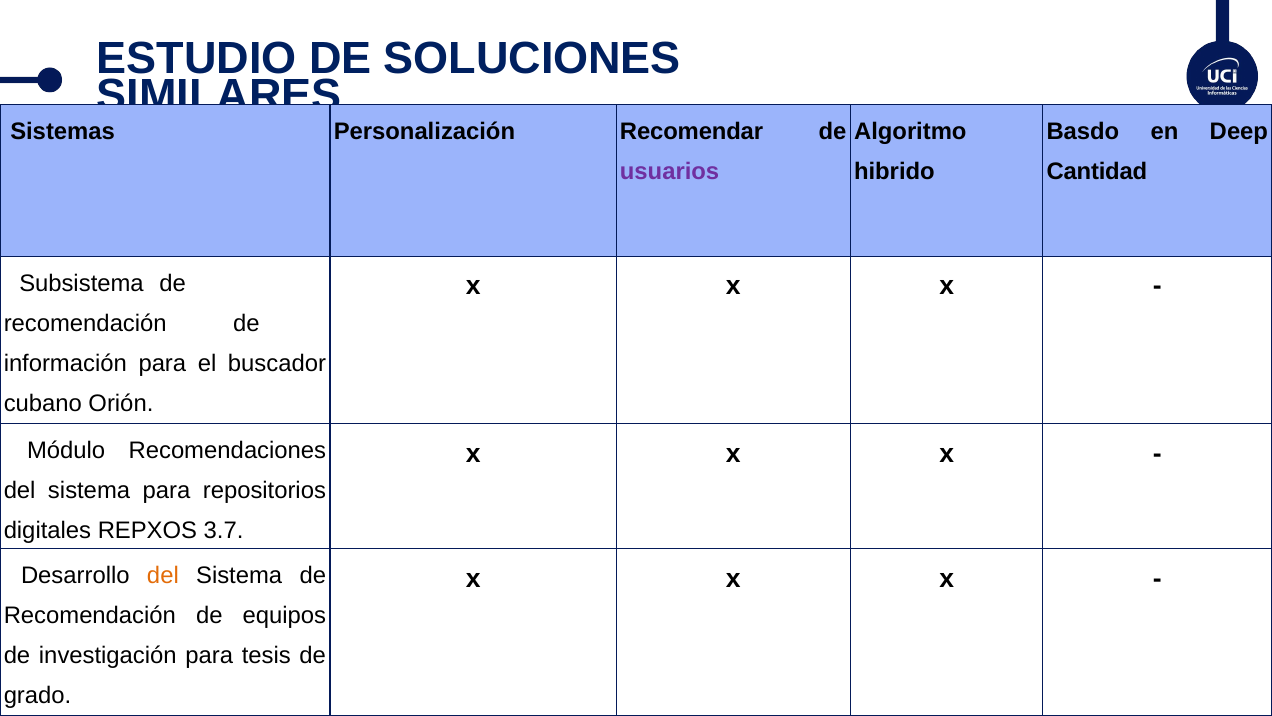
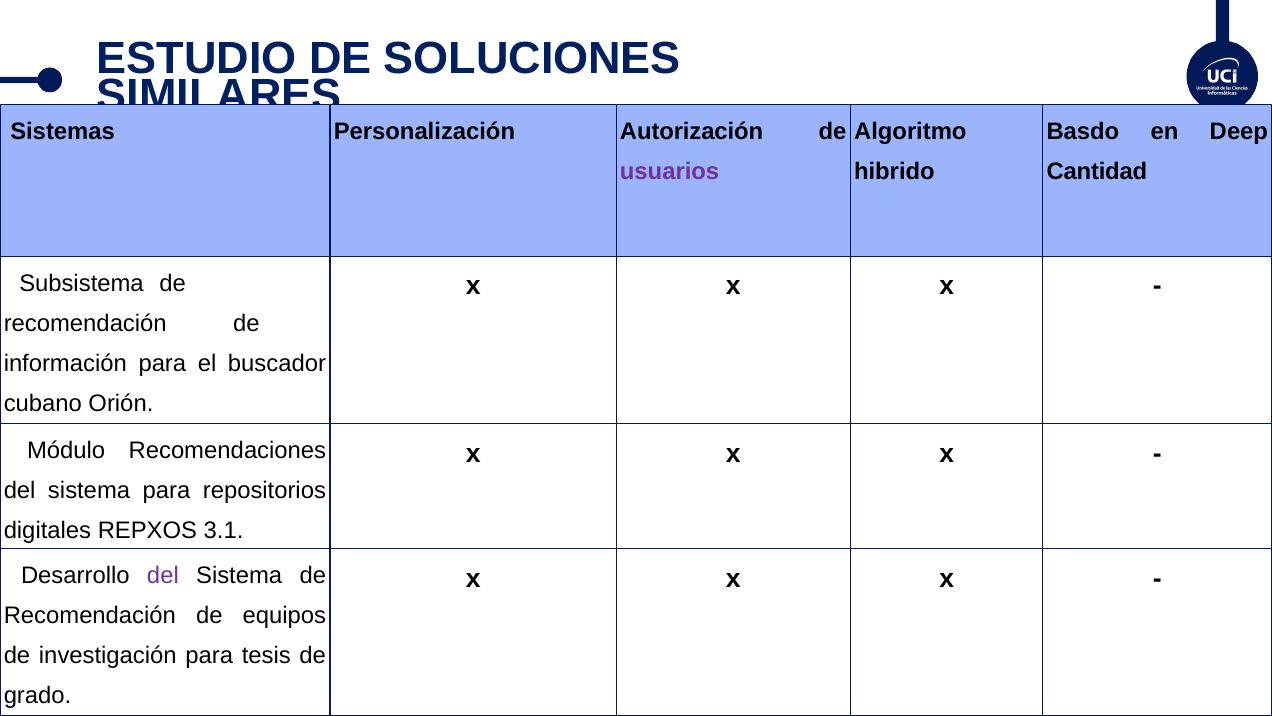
Recomendar: Recomendar -> Autorización (692, 132)
3.7: 3.7 -> 3.1 (224, 531)
del colour: orange -> purple (163, 575)
